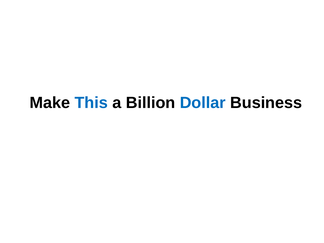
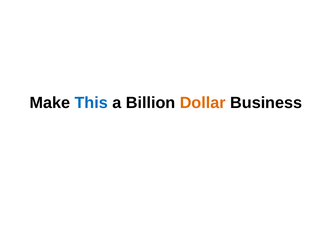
Dollar colour: blue -> orange (203, 103)
